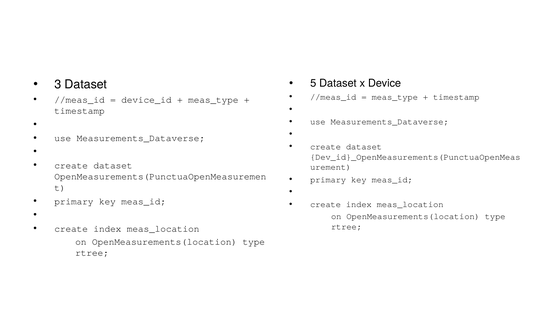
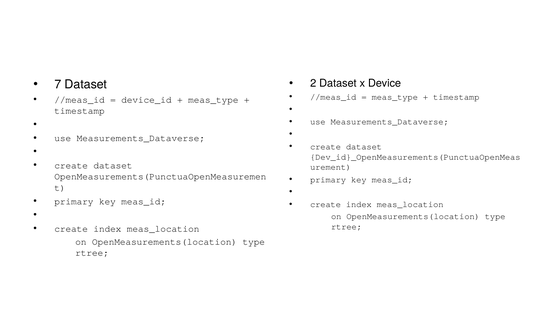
5: 5 -> 2 (313, 83)
3: 3 -> 7 (58, 84)
